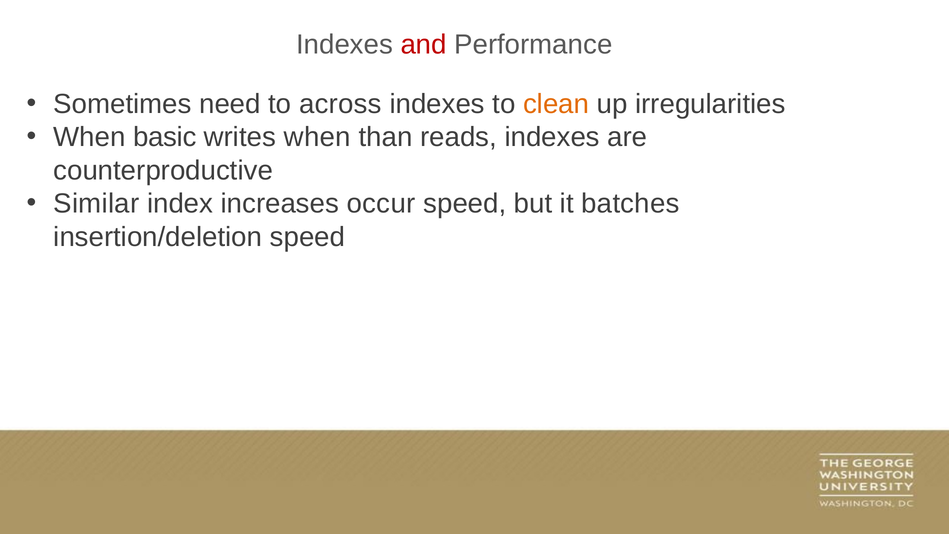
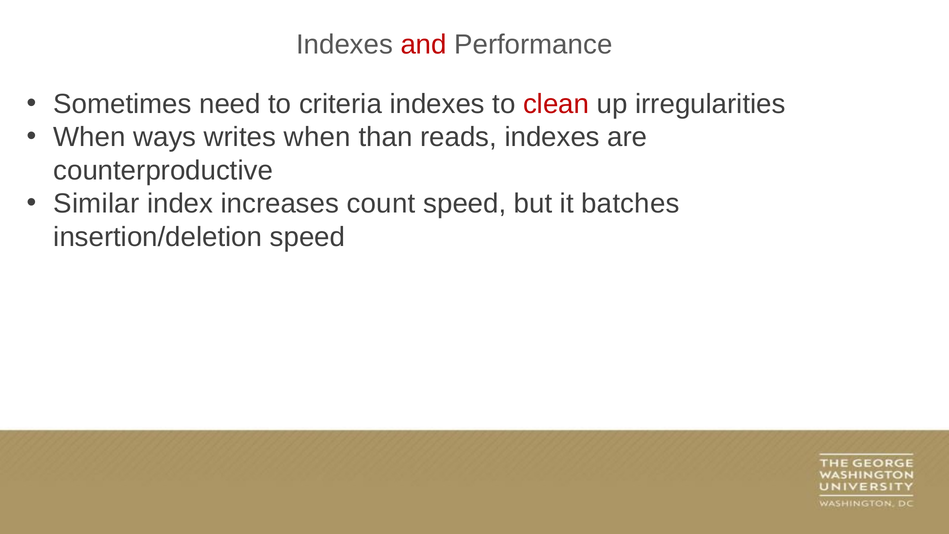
across: across -> criteria (341, 104)
clean colour: orange -> red (556, 104)
basic: basic -> ways (165, 137)
occur: occur -> count (381, 204)
